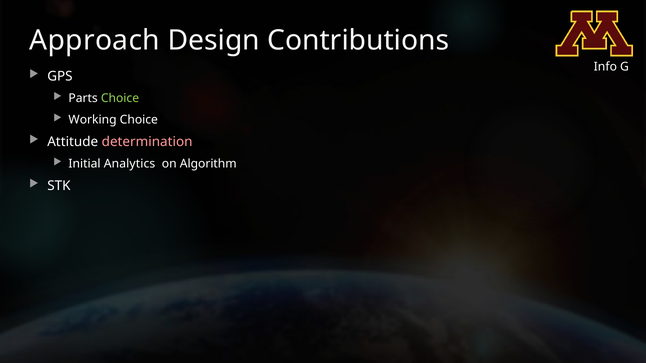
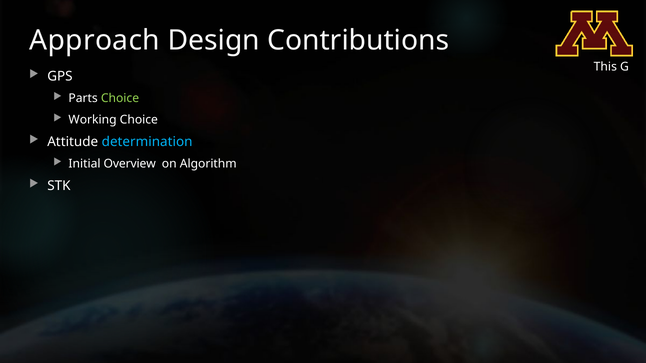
Info: Info -> This (605, 67)
determination colour: pink -> light blue (147, 142)
Analytics: Analytics -> Overview (130, 164)
